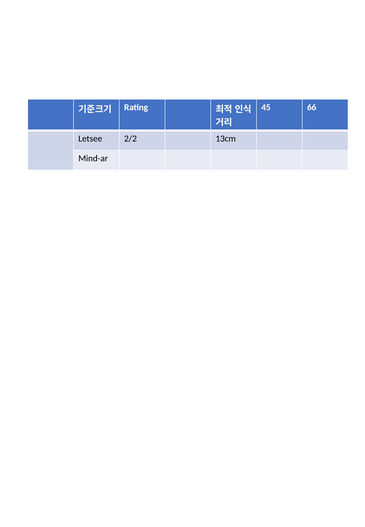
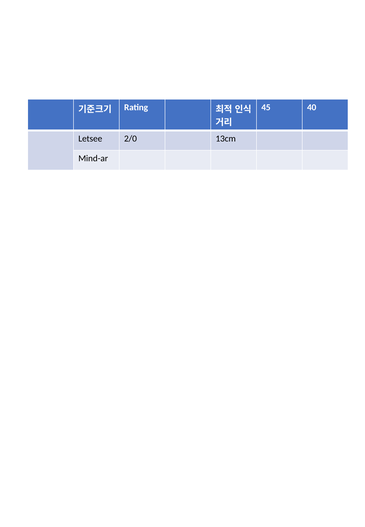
66: 66 -> 40 (312, 107)
2/2: 2/2 -> 2/0 (130, 139)
